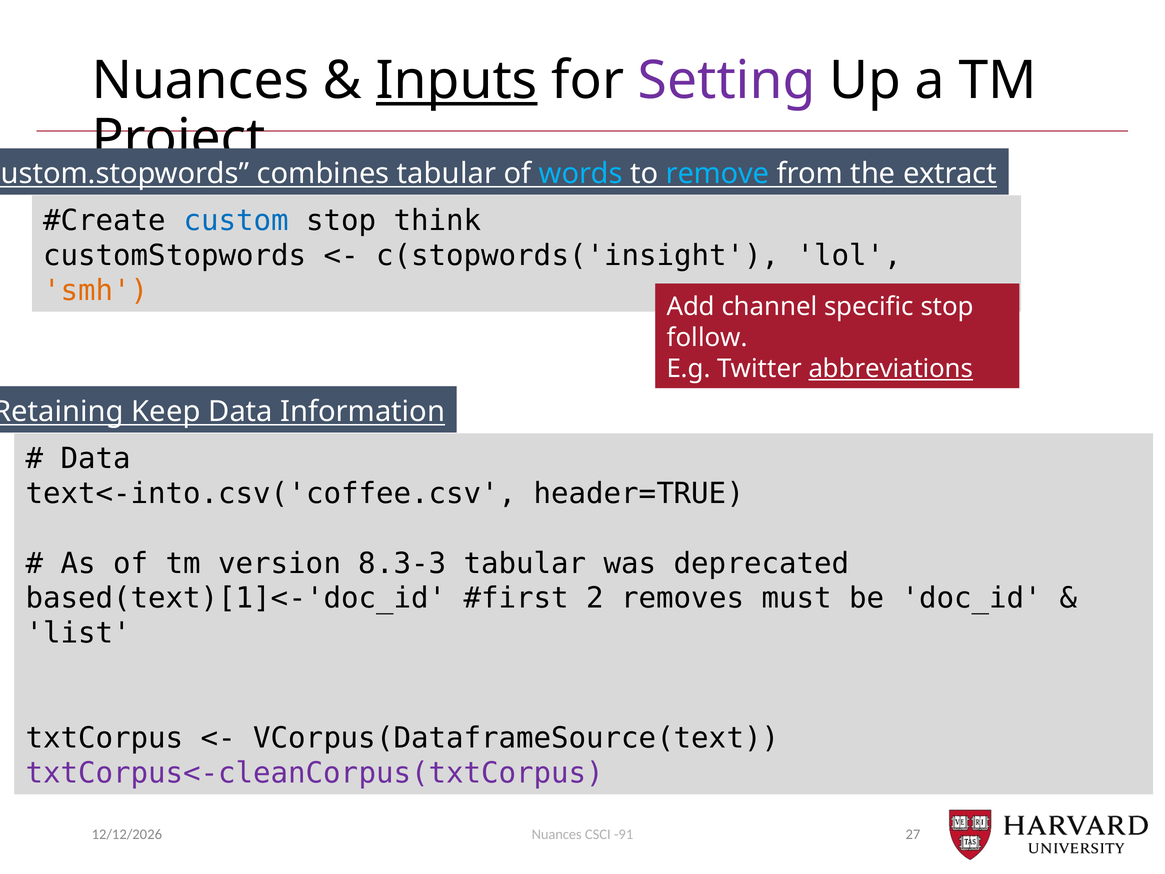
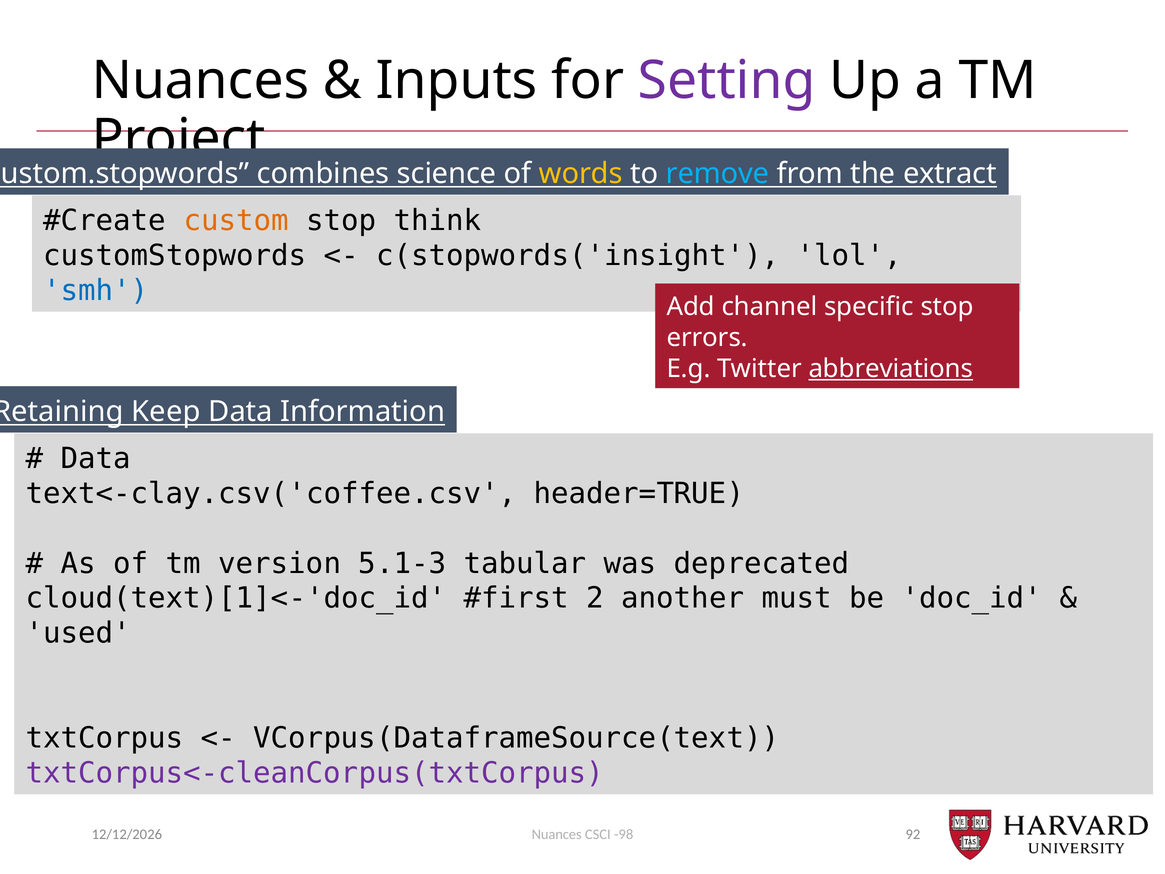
Inputs underline: present -> none (457, 81)
combines tabular: tabular -> science (447, 173)
words colour: light blue -> yellow (581, 173)
custom colour: blue -> orange (236, 221)
smh colour: orange -> blue (96, 290)
follow: follow -> errors (707, 338)
text<-into.csv('coffee.csv: text<-into.csv('coffee.csv -> text<-clay.csv('coffee.csv (271, 493)
8.3-3: 8.3-3 -> 5.1-3 (402, 563)
based(text)[1]<-'doc_id: based(text)[1]<-'doc_id -> cloud(text)[1]<-'doc_id (236, 598)
removes: removes -> another (683, 598)
list: list -> used (78, 633)
27: 27 -> 92 (913, 834)
-91: -91 -> -98 (624, 834)
